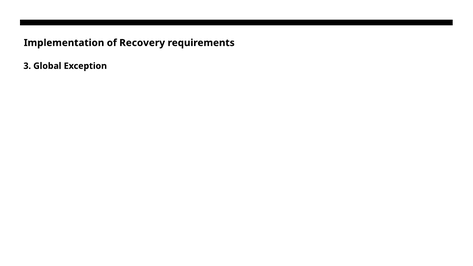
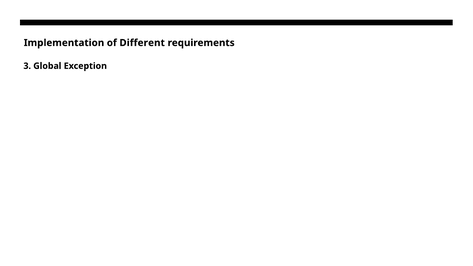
Recovery: Recovery -> Different (142, 43)
